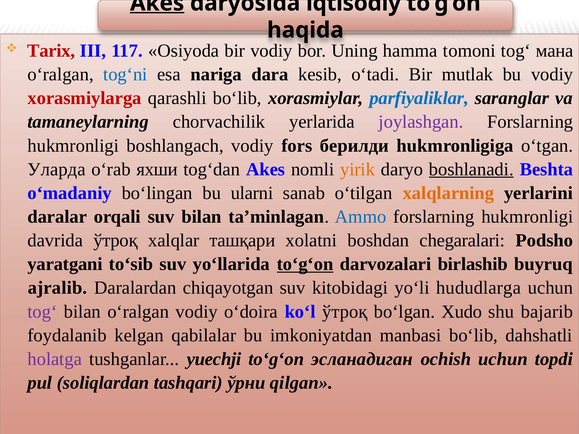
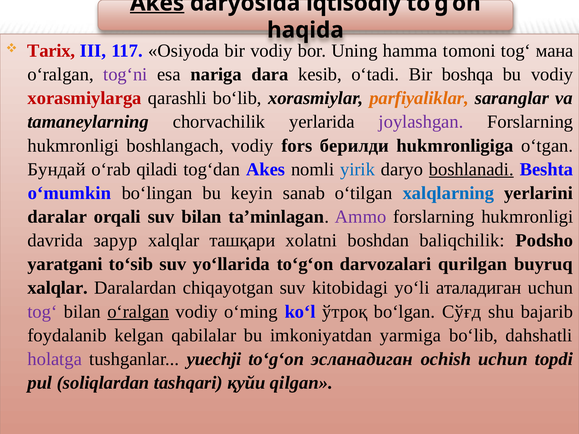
tog‘ni colour: blue -> purple (125, 74)
mutlak: mutlak -> boshqa (468, 74)
parfiyaliklar colour: blue -> orange (419, 98)
Уларда: Уларда -> Бундай (57, 169)
яхши: яхши -> qiladi (157, 169)
yirik colour: orange -> blue (358, 169)
o‘madaniy: o‘madaniy -> o‘mumkin (70, 193)
ularni: ularni -> keyin (252, 193)
xalqlarning colour: orange -> blue (448, 193)
Ammo colour: blue -> purple (361, 217)
davrida ўтроқ: ўтроқ -> зарур (115, 241)
chegaralari: chegaralari -> baliqchilik (462, 241)
to‘g‘on underline: present -> none (305, 264)
birlashib: birlashib -> qurilgan (473, 264)
ajralib: ajralib -> xalqlar (58, 288)
hududlarga: hududlarga -> аталадиган (479, 288)
o‘ralgan underline: none -> present (138, 312)
o‘doira: o‘doira -> o‘ming (251, 312)
Xudo: Xudo -> Сўғд (462, 312)
manbasi: manbasi -> yarmiga (410, 336)
ўрни: ўрни -> қуйи (246, 383)
